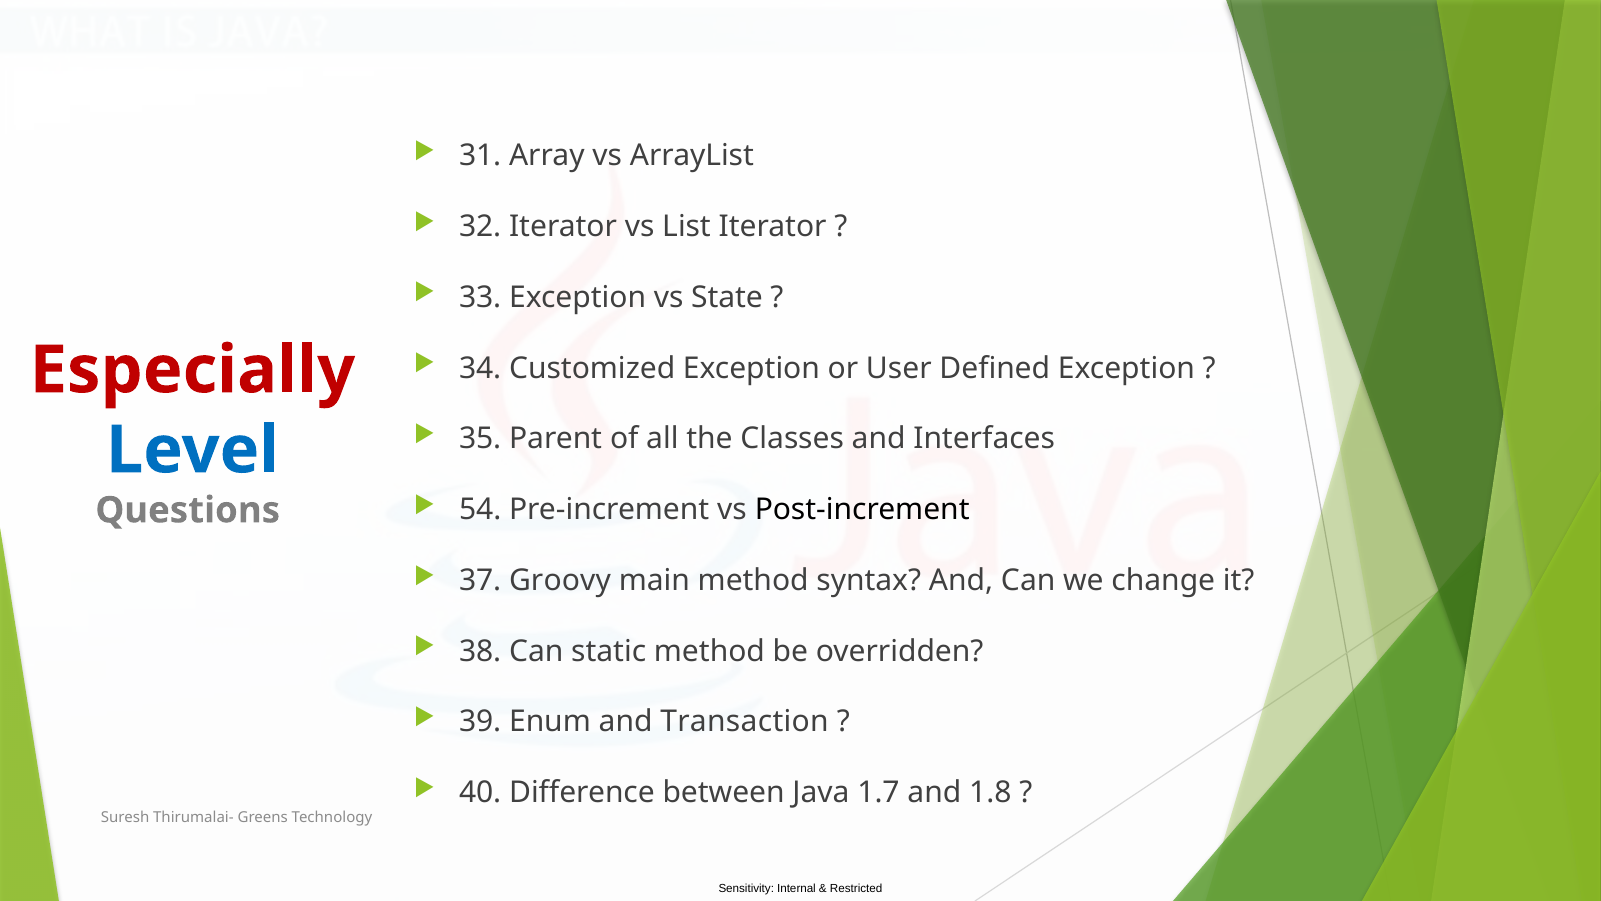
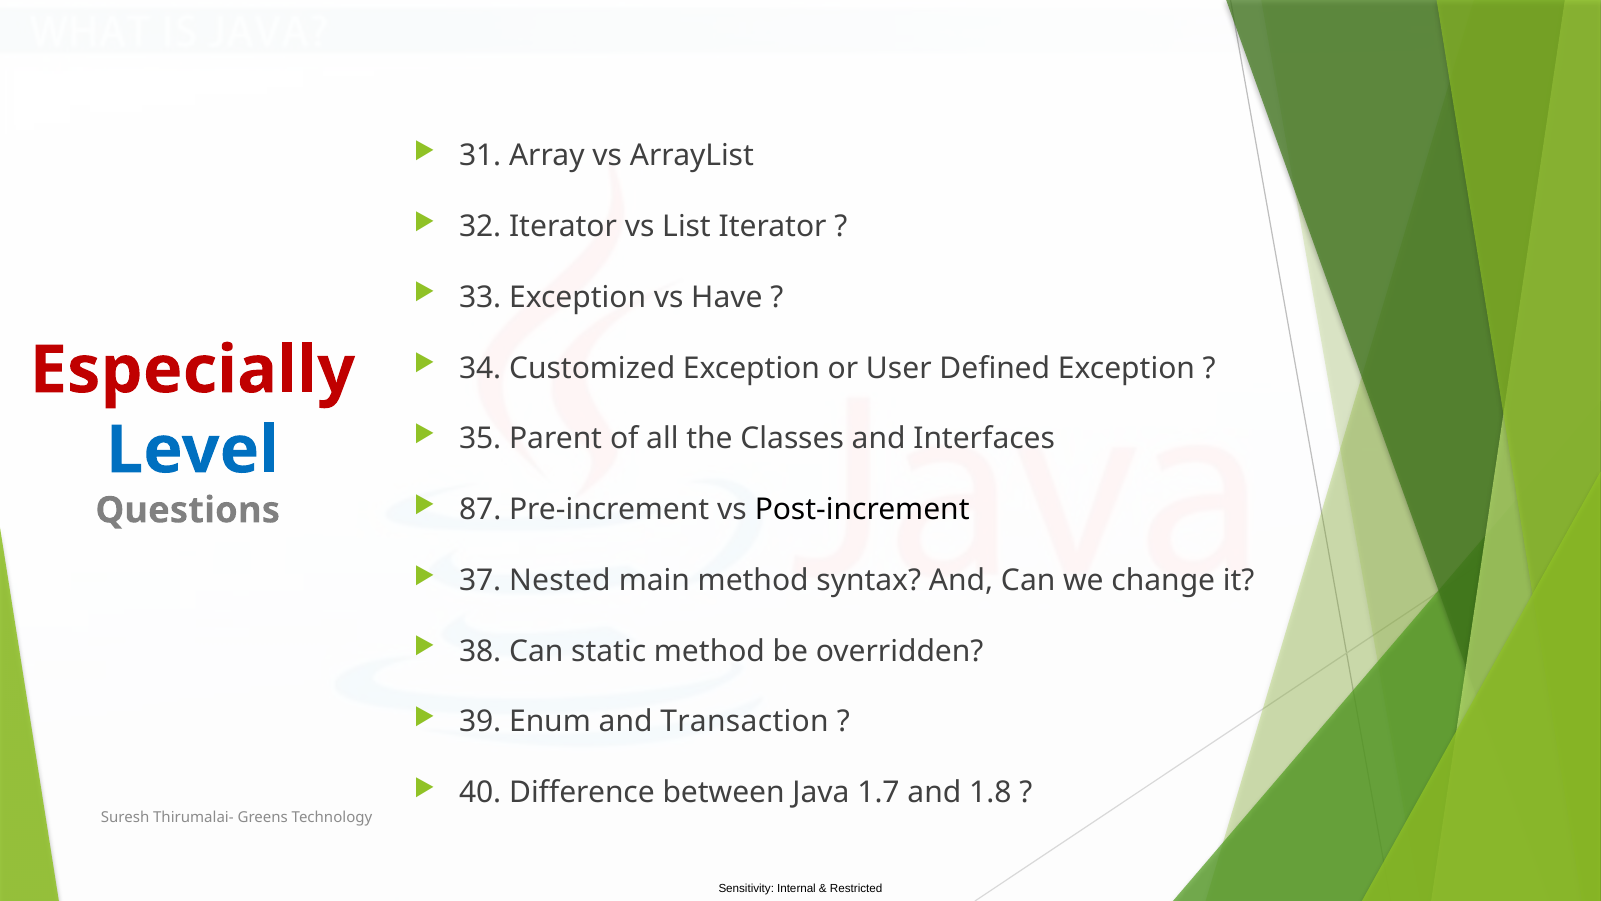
State: State -> Have (727, 297)
54: 54 -> 87 (480, 509)
Groovy: Groovy -> Nested (560, 580)
